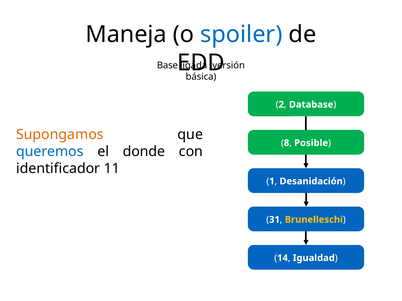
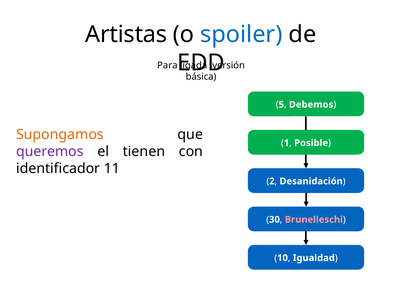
Maneja: Maneja -> Artistas (126, 35)
Base: Base -> Para (167, 66)
2: 2 -> 5 (281, 105)
Database: Database -> Debemos (311, 105)
8: 8 -> 1 (287, 143)
queremos colour: blue -> purple (50, 152)
donde: donde -> tienen (144, 152)
1: 1 -> 2 (272, 182)
31: 31 -> 30 (274, 220)
Brunelleschi colour: yellow -> pink (314, 220)
14: 14 -> 10 (282, 258)
